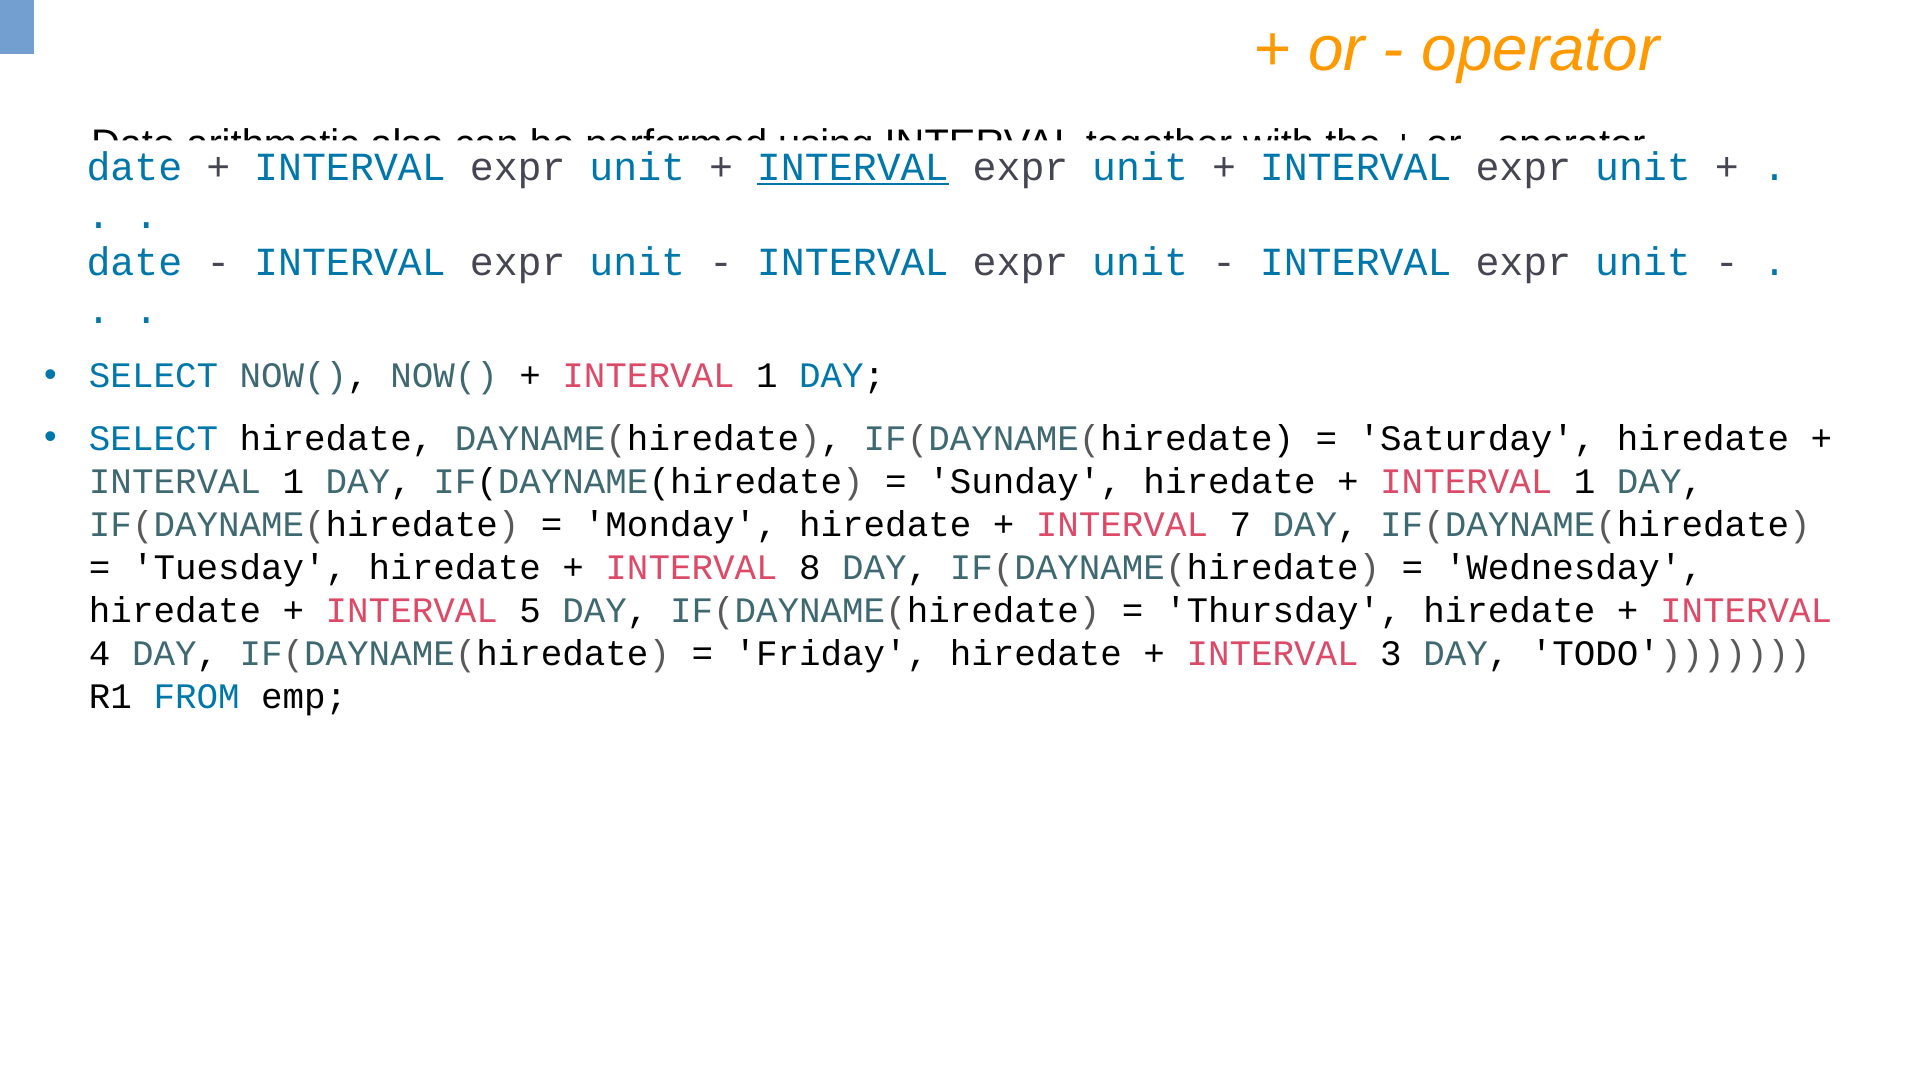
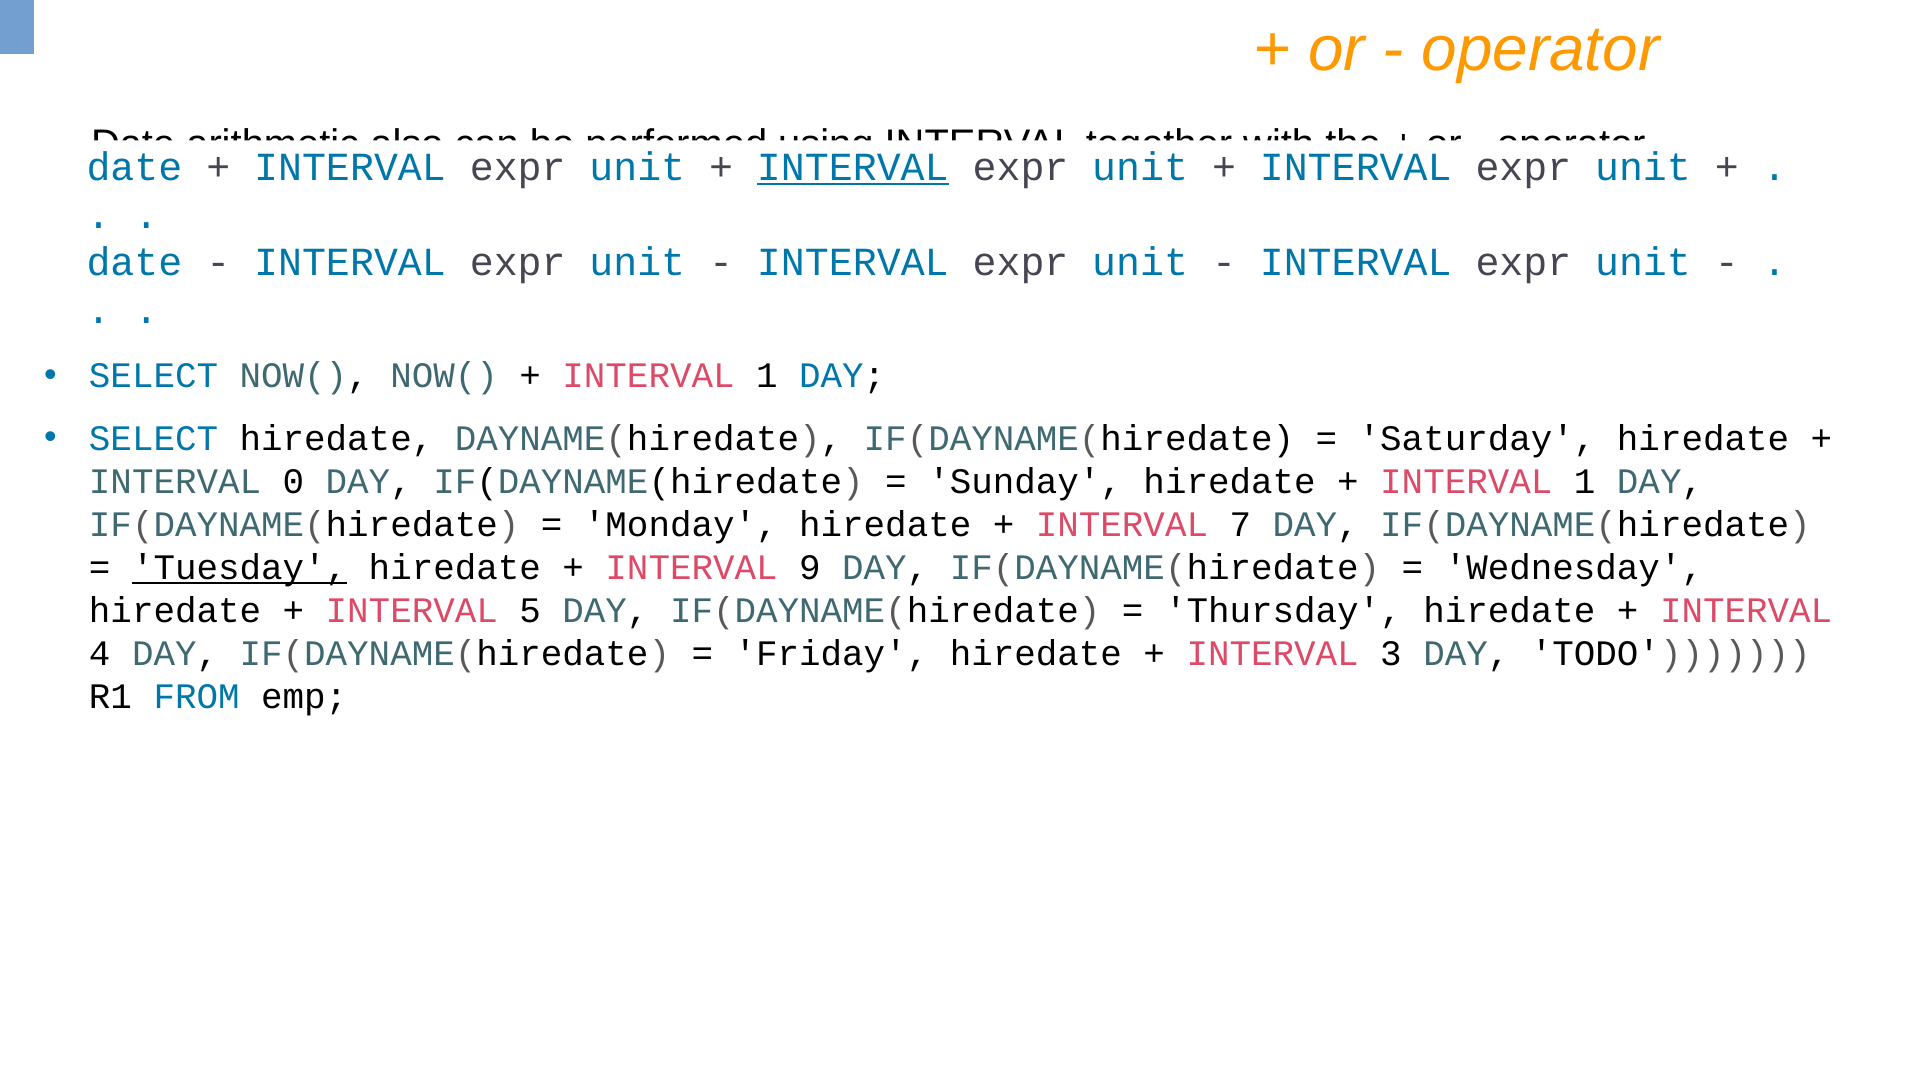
1: 1 -> 0 (293, 481)
Tuesday underline: none -> present (240, 567)
8: 8 -> 9 (810, 567)
